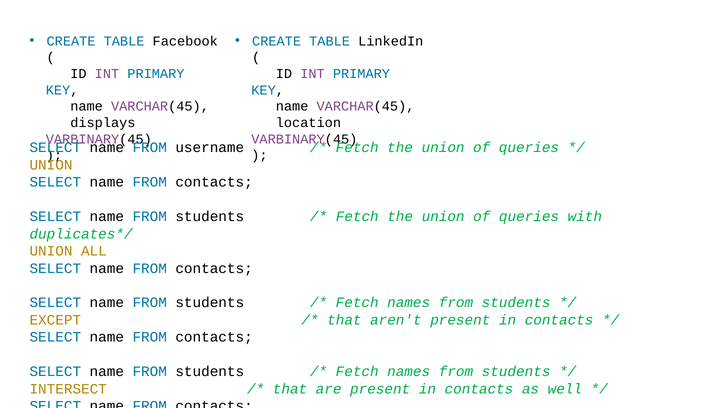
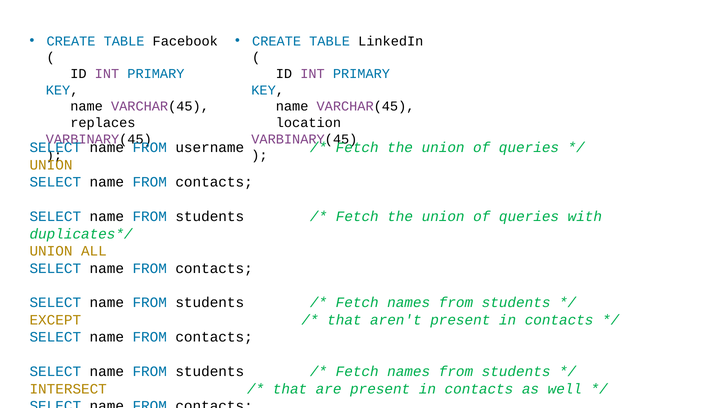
displays: displays -> replaces (103, 123)
